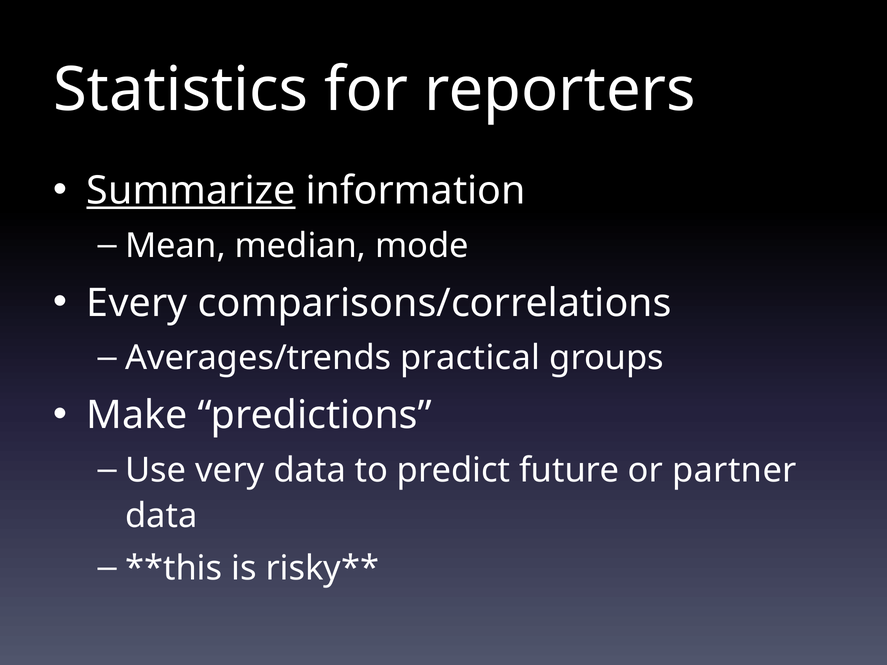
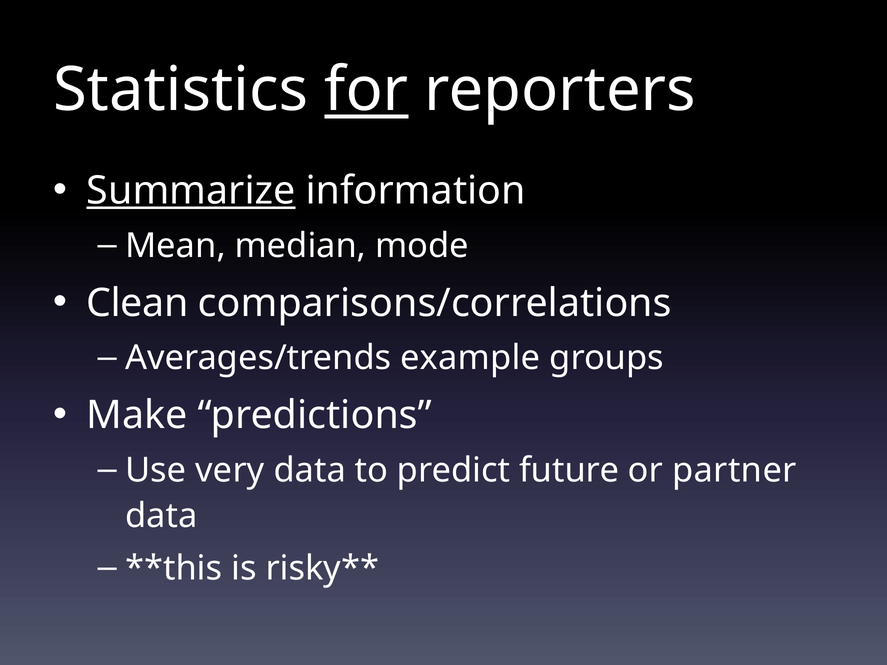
for underline: none -> present (366, 90)
Every: Every -> Clean (137, 303)
practical: practical -> example (470, 358)
